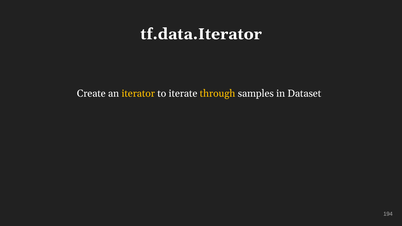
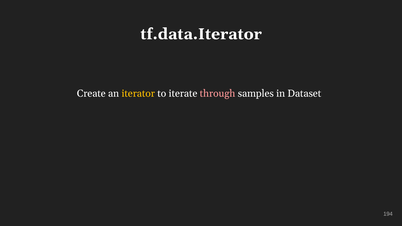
through colour: yellow -> pink (218, 93)
